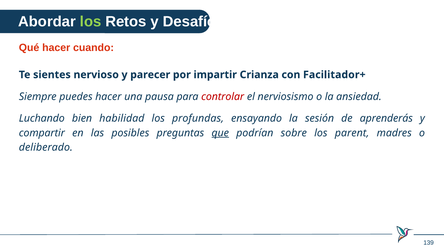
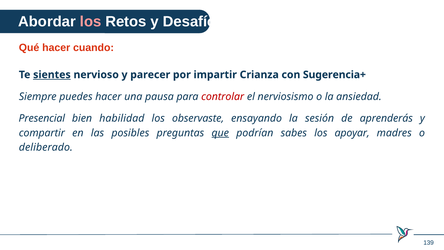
los colour: light green -> pink (91, 22)
sientes underline: none -> present (52, 75)
Facilitador+: Facilitador+ -> Sugerencia+ (334, 75)
Luchando: Luchando -> Presencial (42, 118)
profundas: profundas -> observaste (198, 118)
sobre: sobre -> sabes (294, 133)
parent: parent -> apoyar (352, 133)
